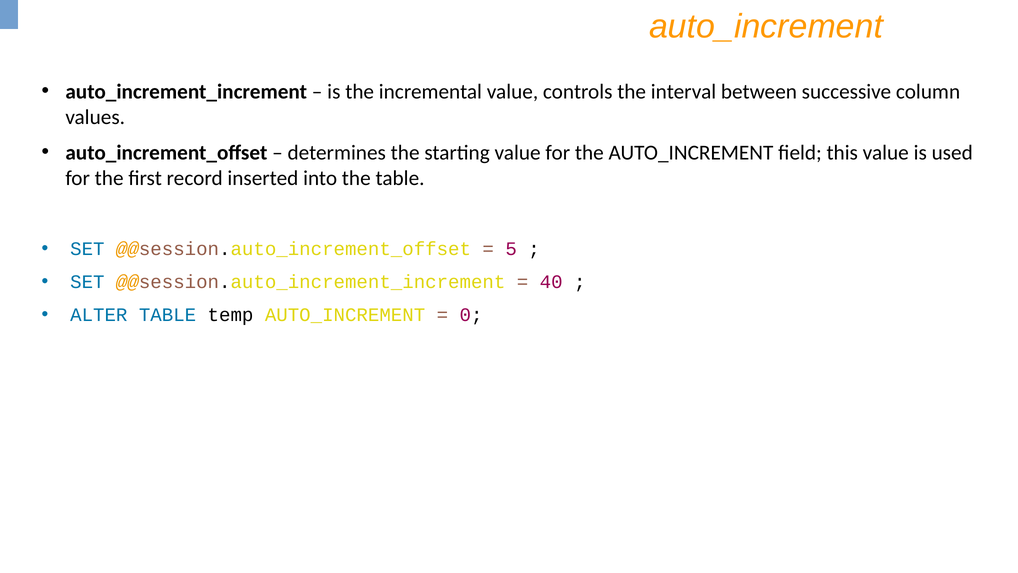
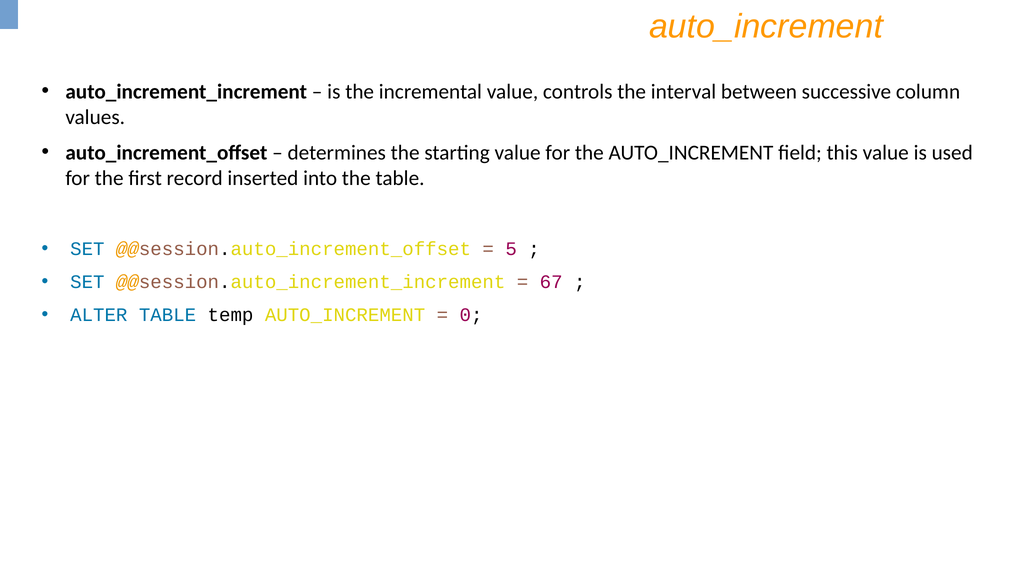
40: 40 -> 67 (551, 282)
